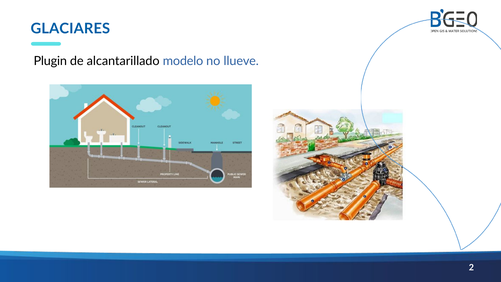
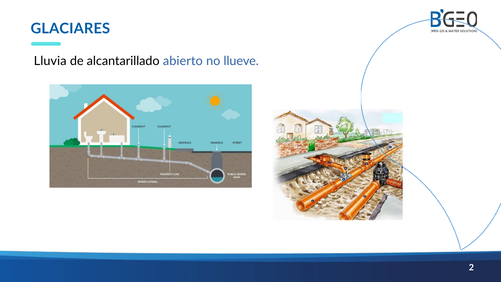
Plugin: Plugin -> Lluvia (50, 61)
modelo: modelo -> abierto (183, 61)
